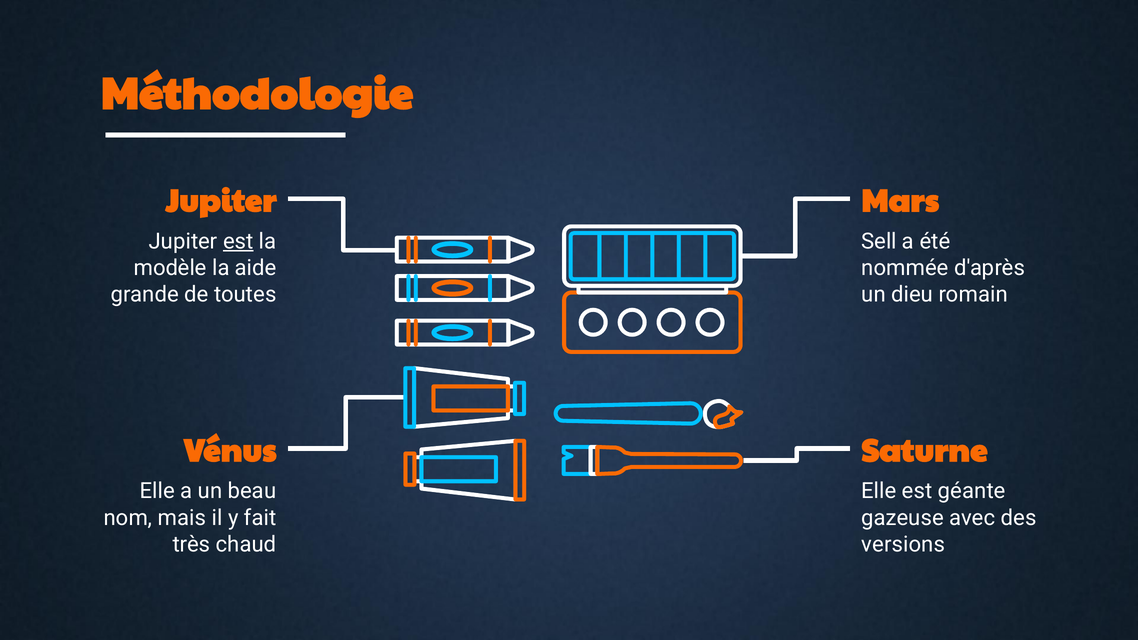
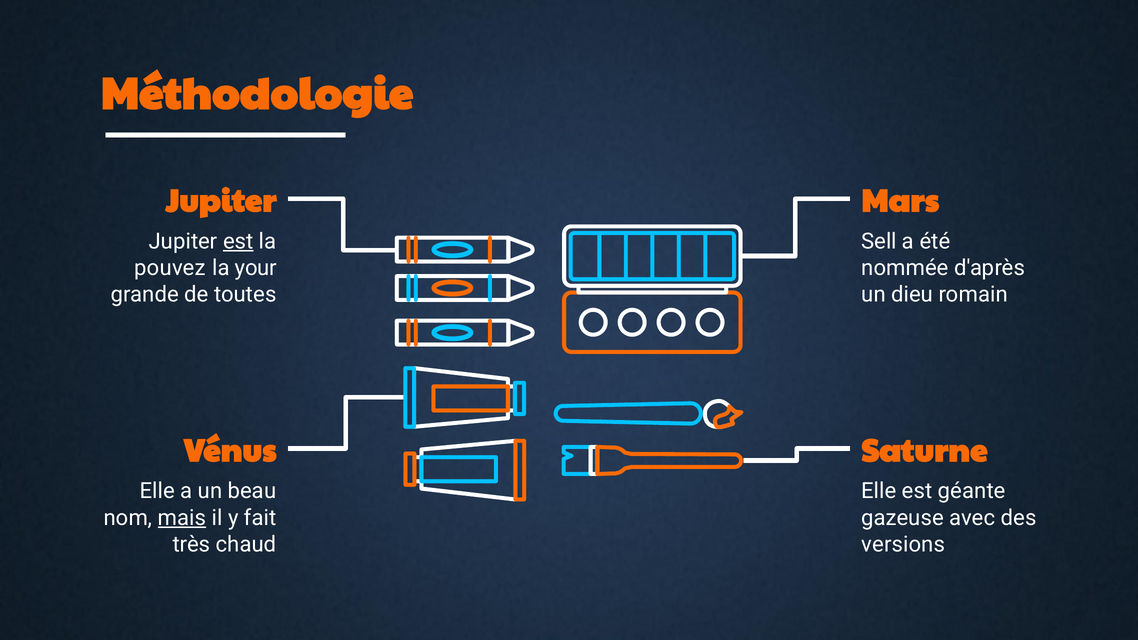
modèle: modèle -> pouvez (170, 268)
aide: aide -> your (256, 268)
mais underline: none -> present (182, 518)
